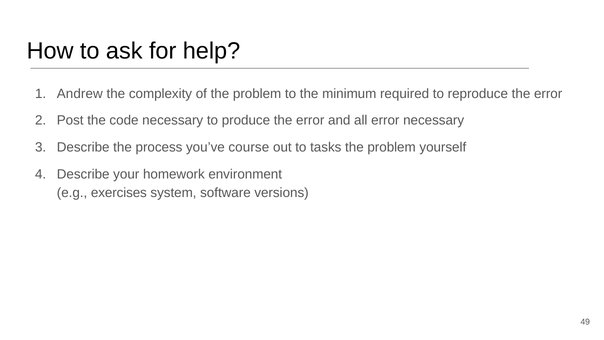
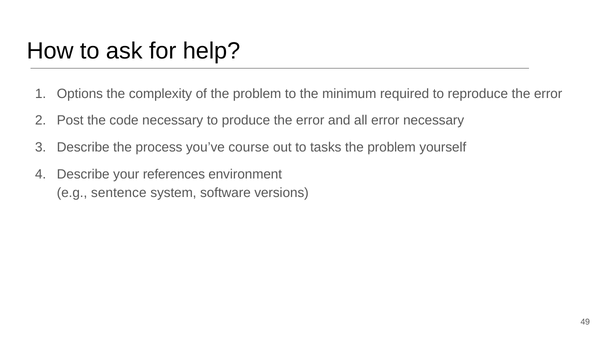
Andrew: Andrew -> Options (80, 94)
homework: homework -> references (174, 174)
exercises: exercises -> sentence (119, 193)
